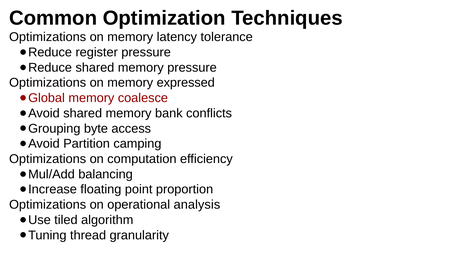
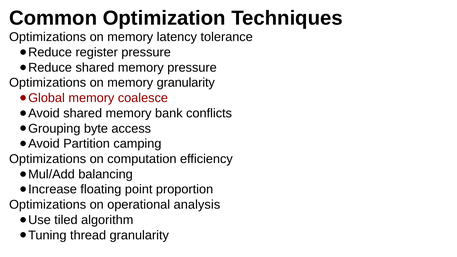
memory expressed: expressed -> granularity (186, 83)
